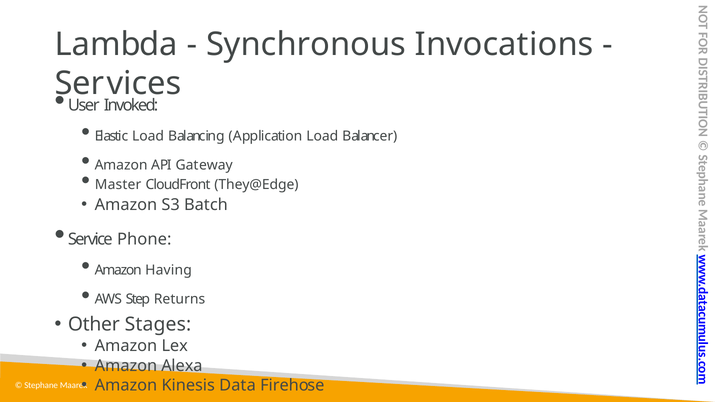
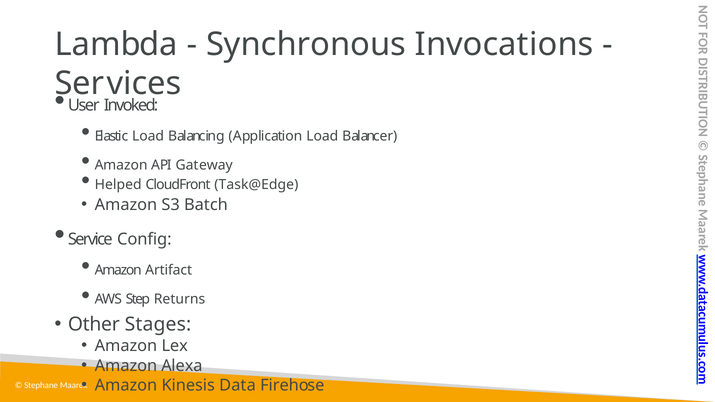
Master: Master -> Helped (118, 185)
They@Edge: They@Edge -> Task@Edge (256, 185)
Phone: Phone -> Config (144, 240)
Having: Having -> Artifact (169, 270)
